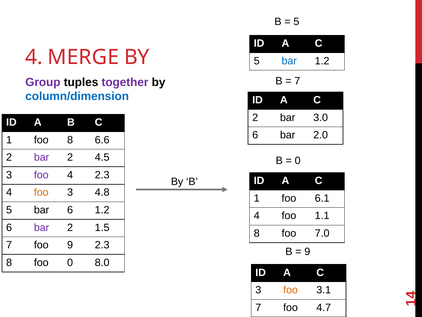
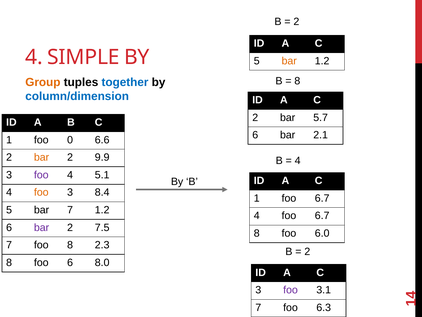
5: 5 -> 2 (296, 22)
MERGE: MERGE -> SIMPLE (83, 57)
bar colour: blue -> orange (289, 61)
7: 7 -> 8 (297, 81)
Group colour: purple -> orange (43, 82)
together colour: purple -> blue (125, 82)
3.0: 3.0 -> 5.7 (321, 117)
2.0: 2.0 -> 2.1 (321, 135)
foo 8: 8 -> 0 (70, 140)
bar colour: purple -> orange (42, 157)
4.5: 4.5 -> 9.9 (102, 157)
0: 0 -> 4 (298, 160)
4 2.3: 2.3 -> 5.1 (102, 175)
4.8: 4.8 -> 8.4 (102, 192)
1 foo 6.1: 6.1 -> 6.7 (322, 198)
bar 6: 6 -> 7 (70, 210)
4 foo 1.1: 1.1 -> 6.7 (322, 215)
1.5: 1.5 -> 7.5 (102, 227)
7.0: 7.0 -> 6.0 (322, 233)
foo 9: 9 -> 8 (70, 245)
9: 9 -> 2 (307, 251)
foo 0: 0 -> 6 (70, 262)
foo colour: orange -> purple (290, 290)
4.7: 4.7 -> 6.3 (324, 307)
